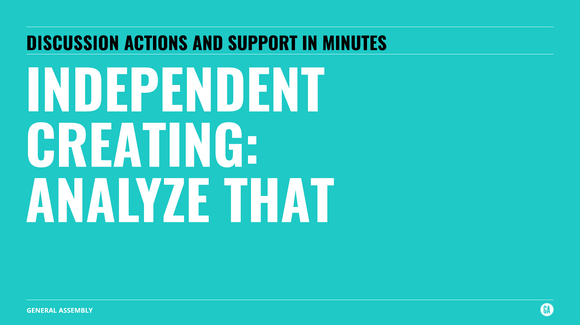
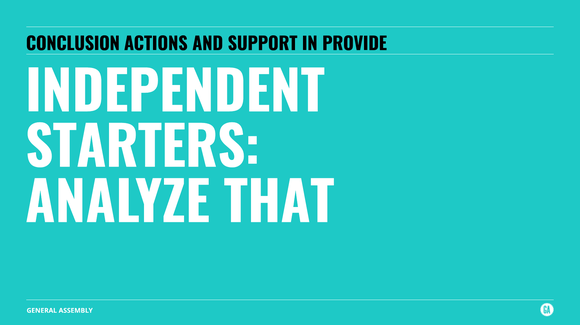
DISCUSSION: DISCUSSION -> CONCLUSION (73, 44)
MINUTES: MINUTES -> PROVIDE (355, 44)
CREATING: CREATING -> STARTERS (143, 149)
